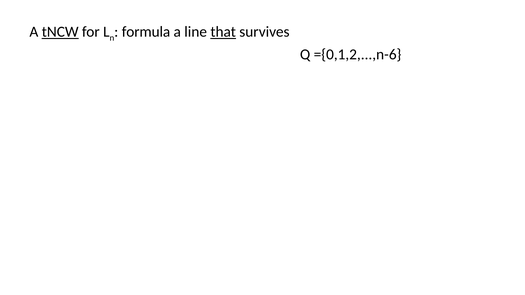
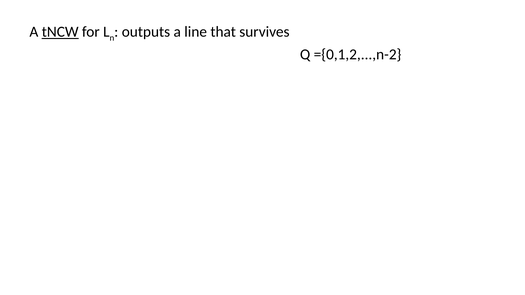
formula: formula -> outputs (146, 32)
that underline: present -> none (223, 32)
={0,1,2,...,n-6: ={0,1,2,...,n-6 -> ={0,1,2,...,n-2 (358, 54)
